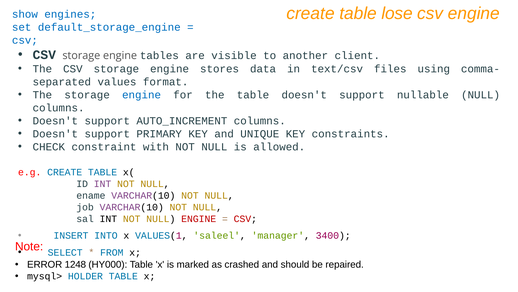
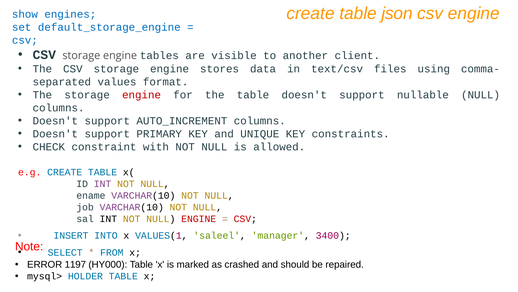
lose: lose -> json (397, 13)
engine colour: blue -> red (142, 95)
1248: 1248 -> 1197 (75, 264)
